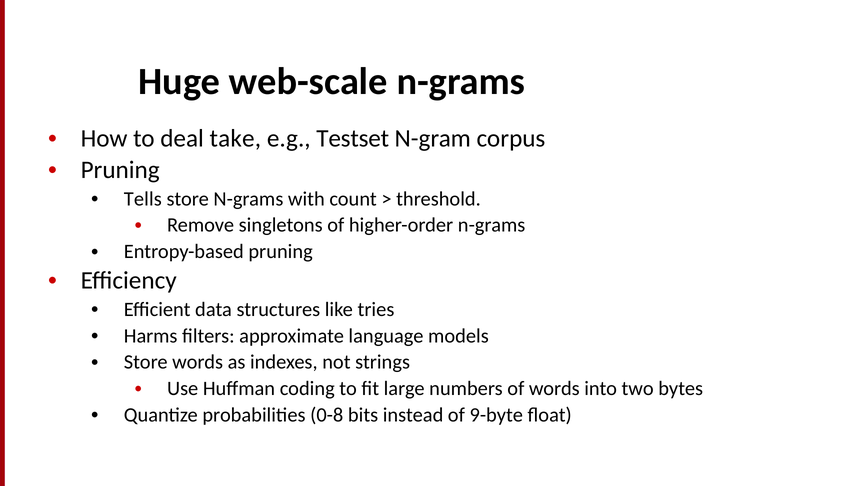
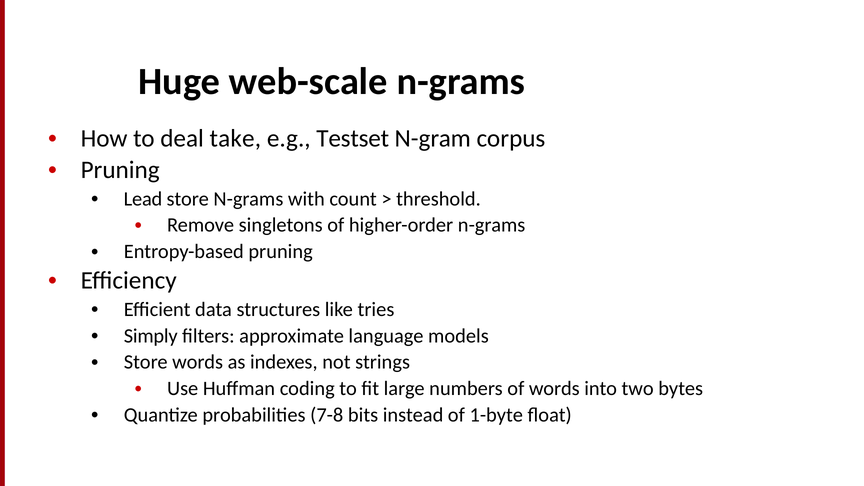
Tells: Tells -> Lead (143, 199)
Harms: Harms -> Simply (151, 336)
0-8: 0-8 -> 7-8 (327, 415)
9-byte: 9-byte -> 1-byte (496, 415)
